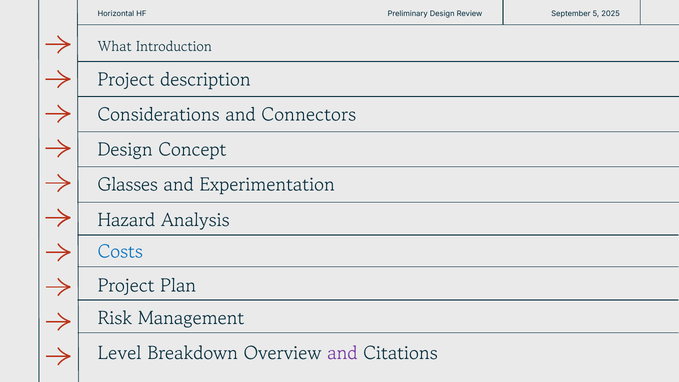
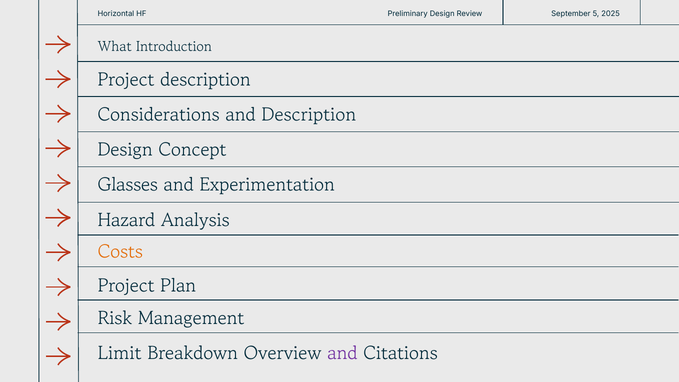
and Connectors: Connectors -> Description (309, 116)
Costs colour: blue -> orange (120, 253)
Level: Level -> Limit (120, 354)
